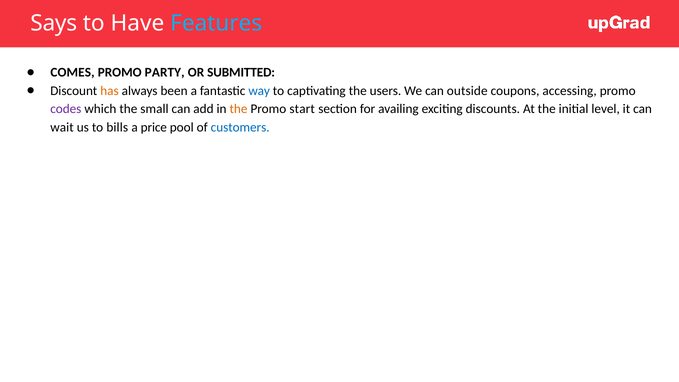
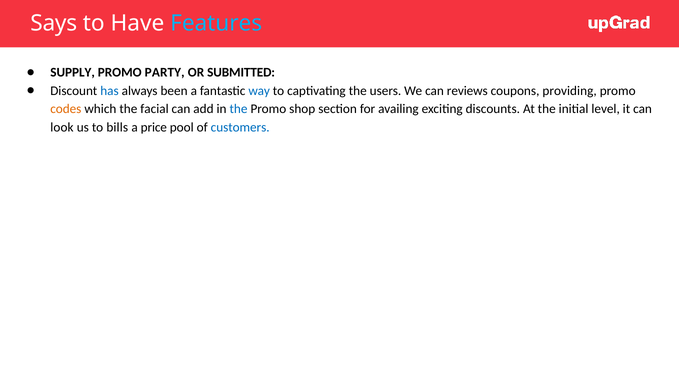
COMES: COMES -> SUPPLY (73, 73)
has colour: orange -> blue (109, 91)
outside: outside -> reviews (467, 91)
accessing: accessing -> providing (570, 91)
codes colour: purple -> orange (66, 109)
small: small -> facial (154, 109)
the colour: orange -> blue (238, 109)
start: start -> shop (302, 109)
wait: wait -> look (62, 127)
